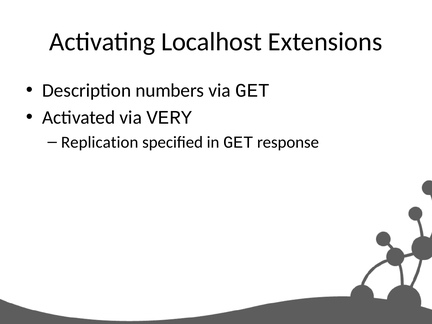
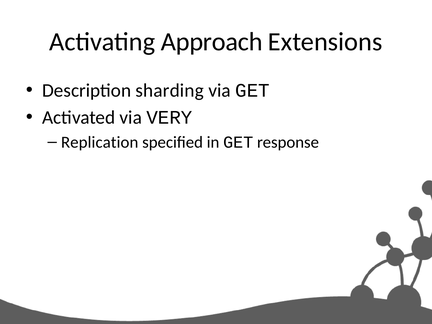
Localhost: Localhost -> Approach (212, 42)
numbers: numbers -> sharding (170, 91)
